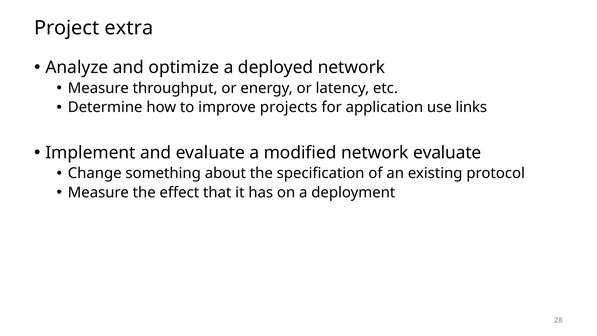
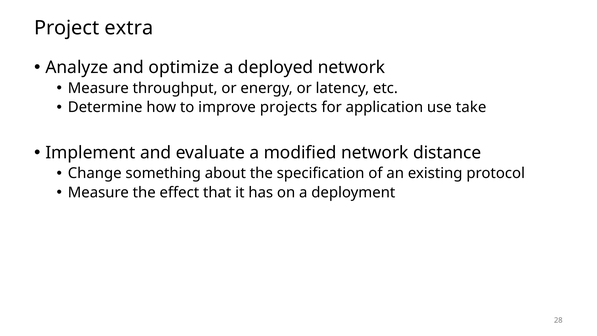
links: links -> take (471, 107)
network evaluate: evaluate -> distance (447, 153)
